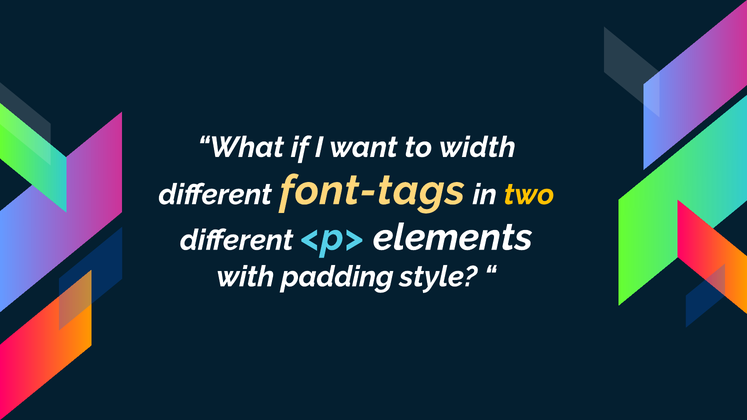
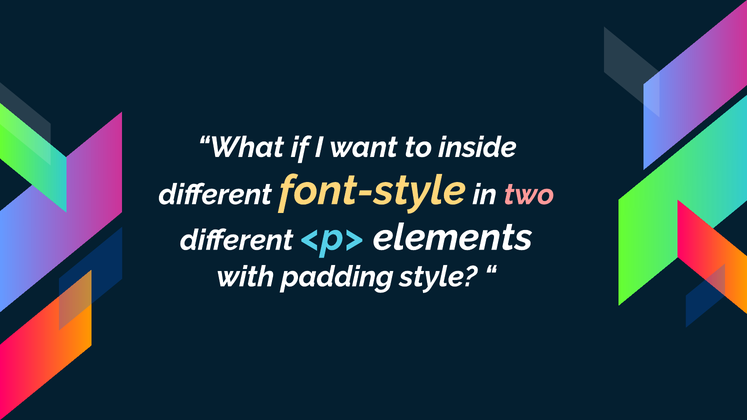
width: width -> inside (478, 147)
font-tags: font-tags -> font-style (372, 191)
two colour: yellow -> pink (529, 195)
